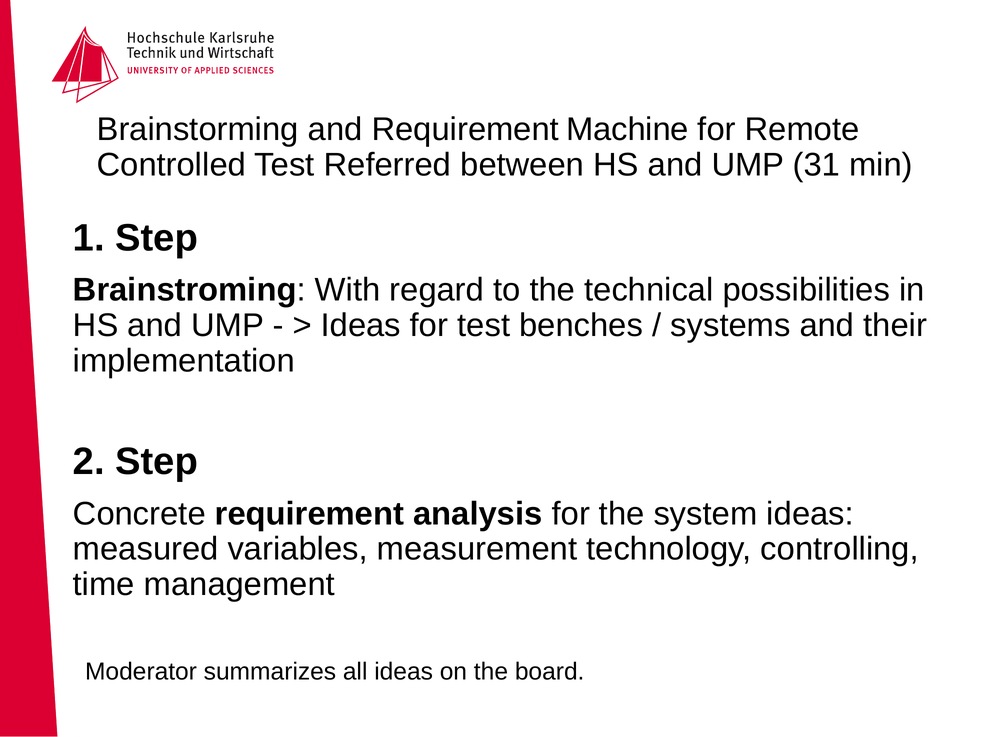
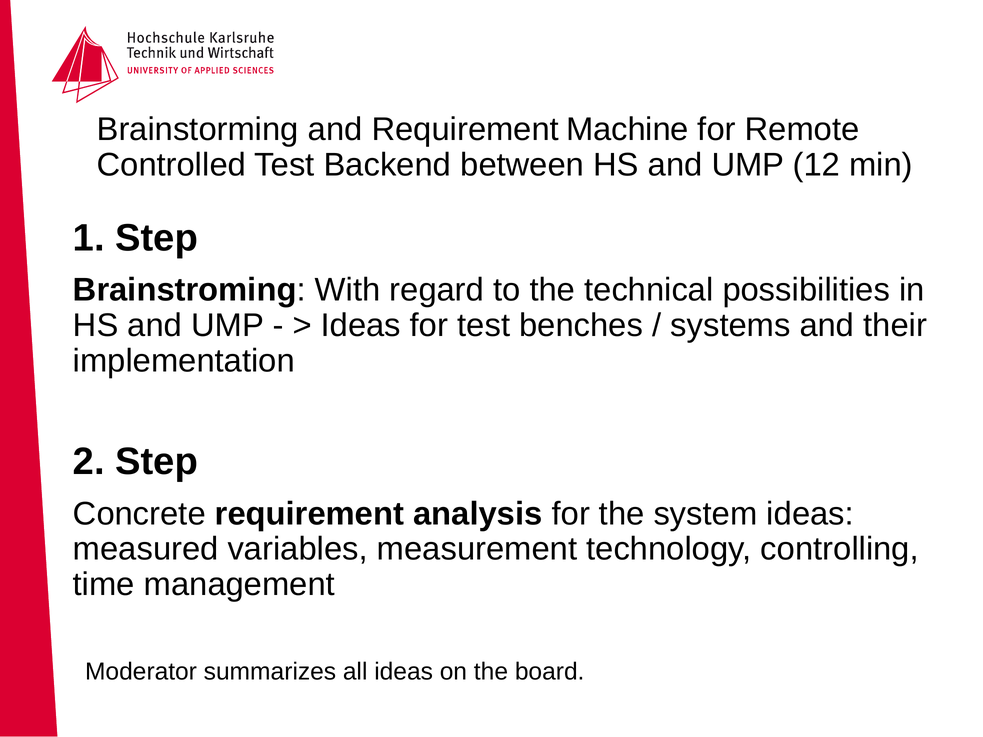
Referred: Referred -> Backend (387, 165)
31: 31 -> 12 (816, 165)
